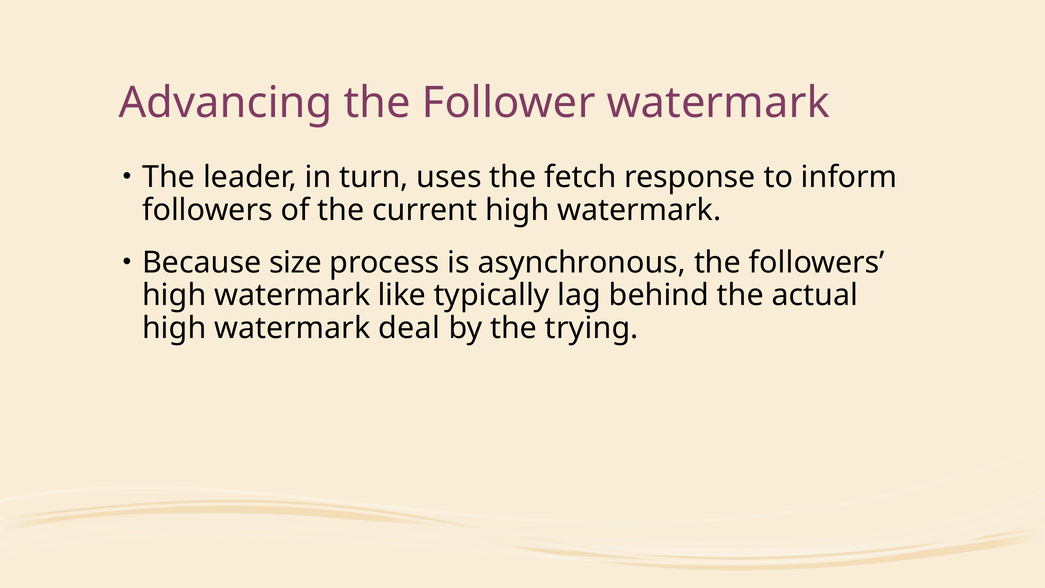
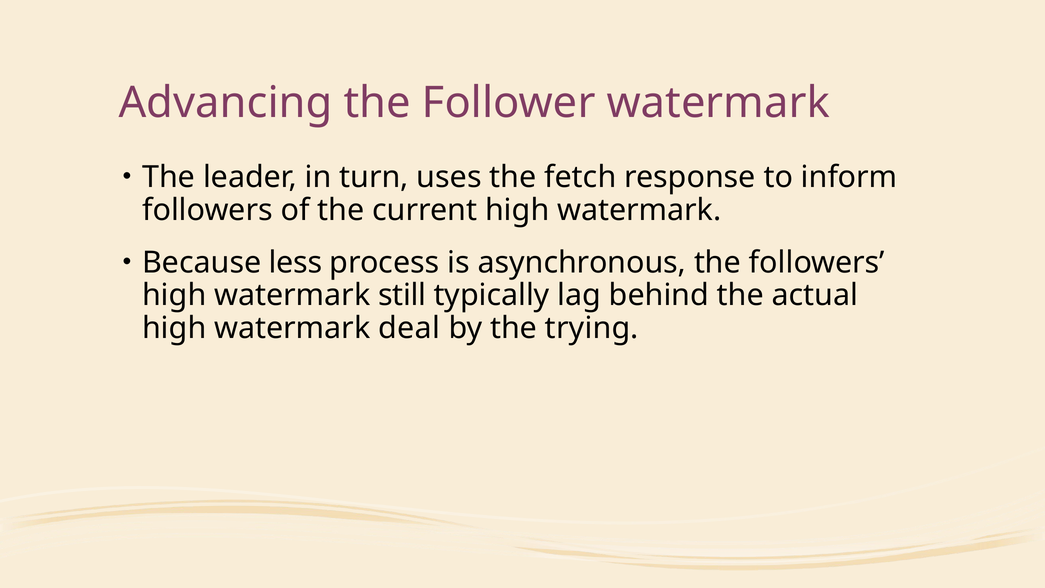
size: size -> less (296, 262)
like: like -> still (402, 295)
